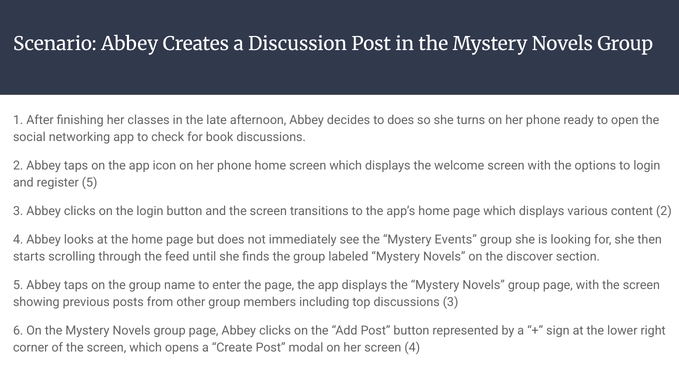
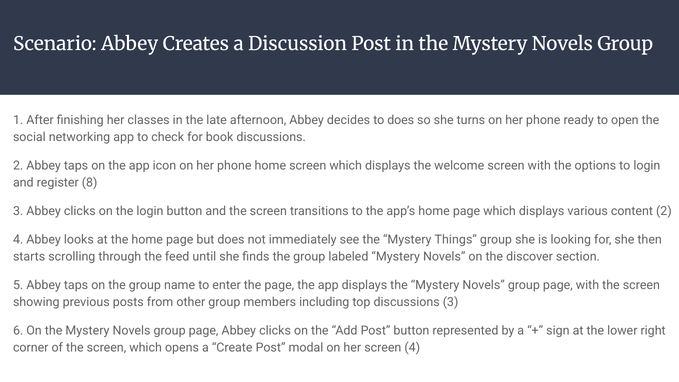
register 5: 5 -> 8 (90, 183)
Events: Events -> Things (456, 239)
